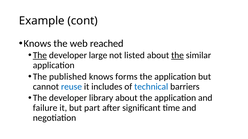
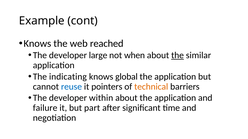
The underline: present -> none (40, 55)
listed: listed -> when (135, 55)
published: published -> indicating (68, 77)
forms: forms -> global (126, 77)
includes: includes -> pointers (107, 87)
technical colour: blue -> orange (151, 87)
library: library -> within (101, 98)
